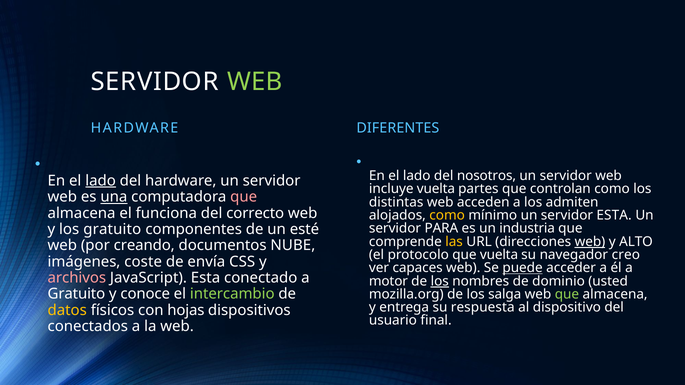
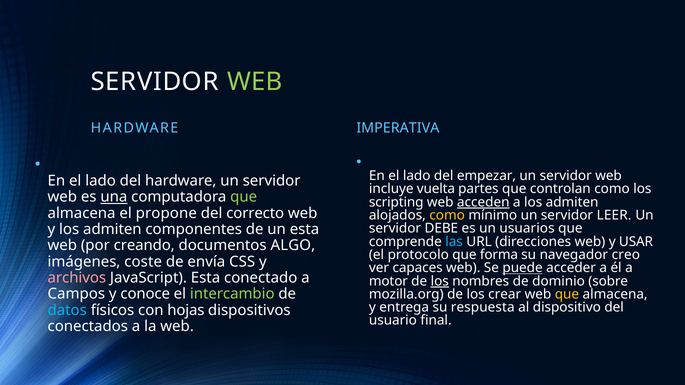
DIFERENTES: DIFERENTES -> IMPERATIVA (398, 128)
nosotros: nosotros -> empezar (486, 176)
lado underline: present -> none (101, 181)
que colour: pink -> light green (244, 197)
distintas: distintas -> scripting (396, 202)
acceden underline: none -> present (483, 202)
funciona: funciona -> propone (166, 213)
servidor ESTA: ESTA -> LEER (614, 215)
PARA: PARA -> DEBE (441, 229)
industria: industria -> usuarios (527, 229)
y los gratuito: gratuito -> admiten (112, 229)
un esté: esté -> esta (304, 229)
las colour: yellow -> light blue (454, 242)
web underline: present -> none (590, 242)
ALTO: ALTO -> USAR (636, 242)
NUBE: NUBE -> ALGO (293, 246)
que vuelta: vuelta -> forma (499, 255)
usted: usted -> sobre (608, 281)
Gratuito: Gratuito -> Campos (76, 294)
salga: salga -> crear (505, 295)
que colour: light green -> yellow (567, 295)
datos colour: yellow -> light blue (67, 310)
